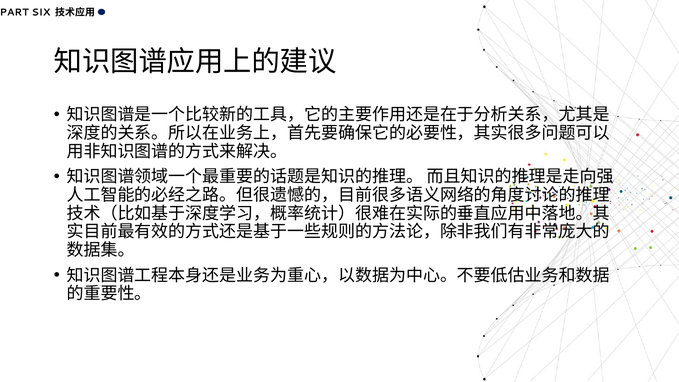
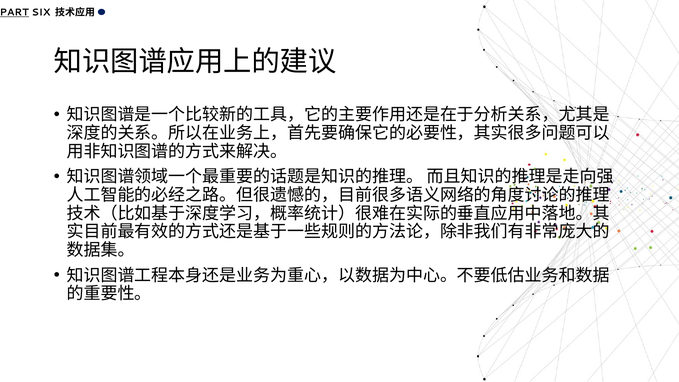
PART underline: none -> present (14, 13)
